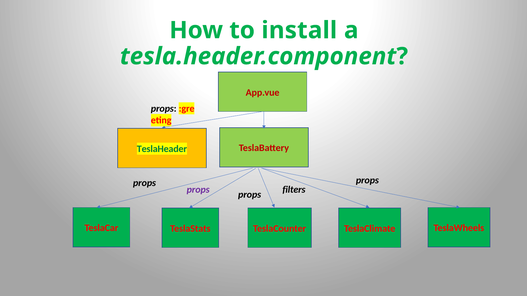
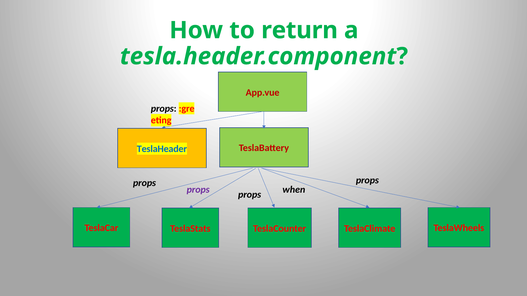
install: install -> return (300, 30)
TeslaHeader colour: green -> blue (162, 149)
filters: filters -> when (294, 190)
